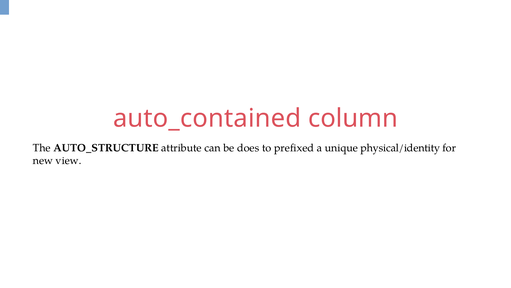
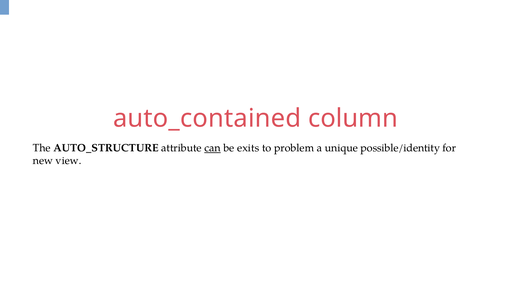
can underline: none -> present (213, 148)
does: does -> exits (248, 148)
prefixed: prefixed -> problem (294, 148)
physical/identity: physical/identity -> possible/identity (400, 148)
